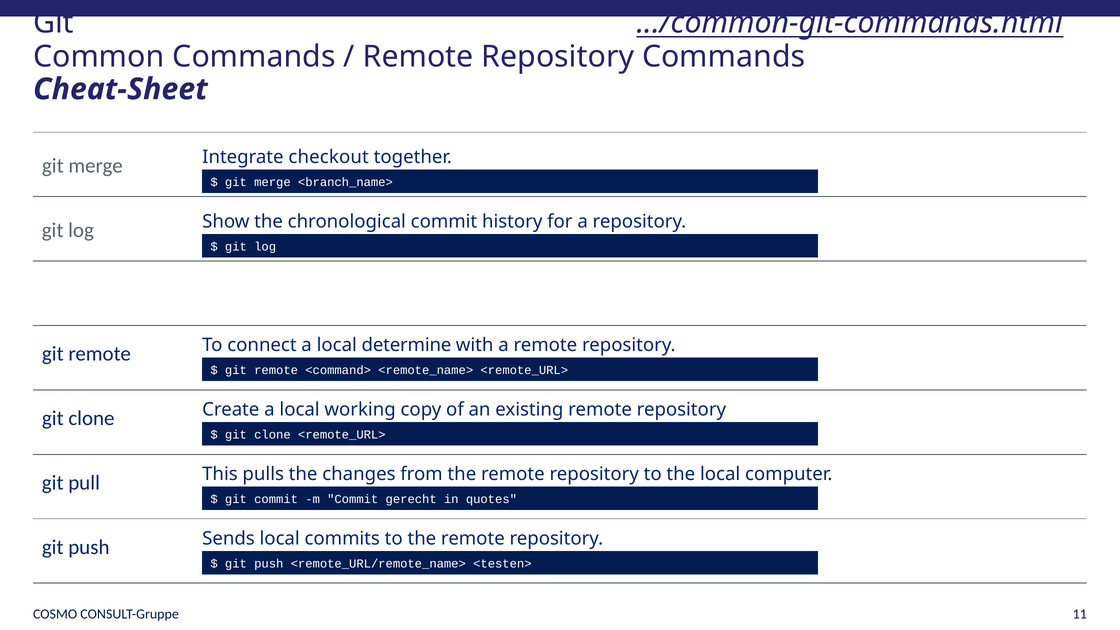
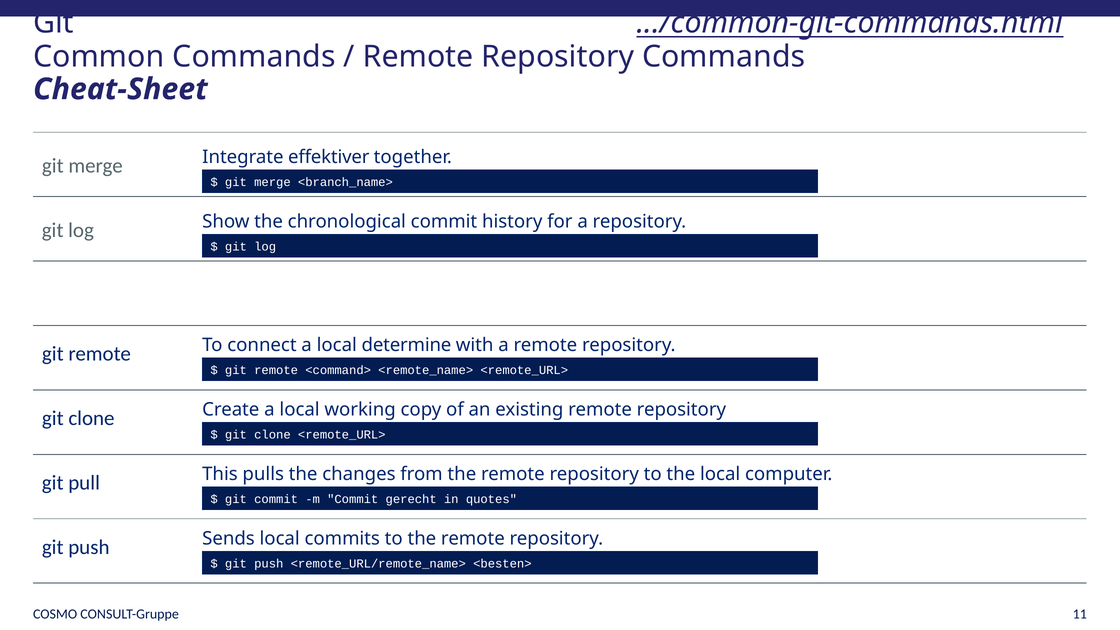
checkout: checkout -> effektiver (329, 157)
<testen>: <testen> -> <besten> (502, 564)
